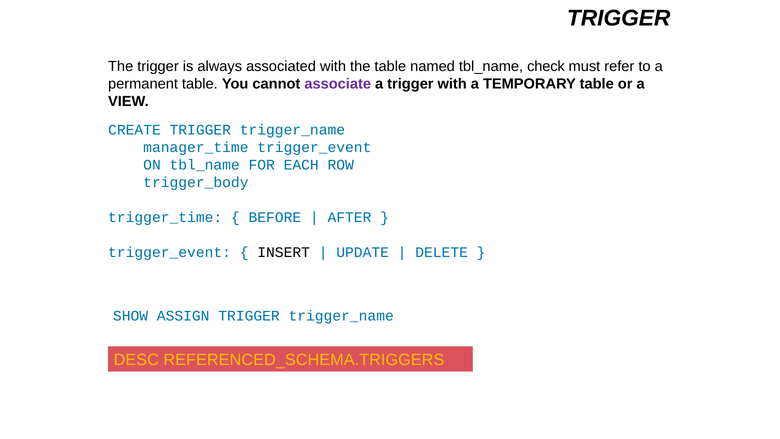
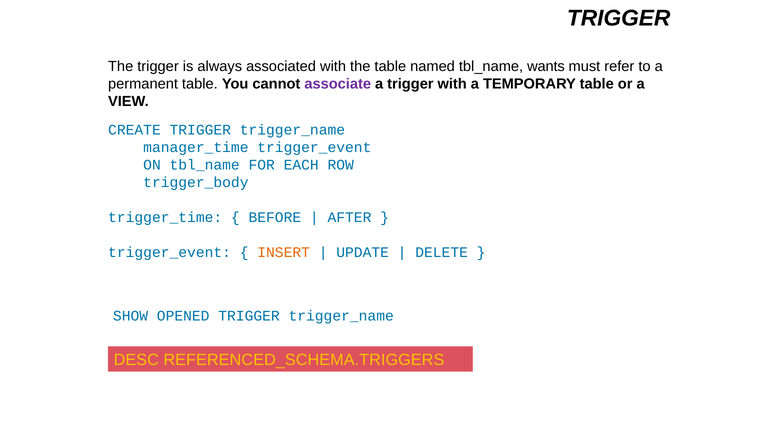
check: check -> wants (546, 66)
INSERT colour: black -> orange (284, 253)
ASSIGN: ASSIGN -> OPENED (183, 316)
